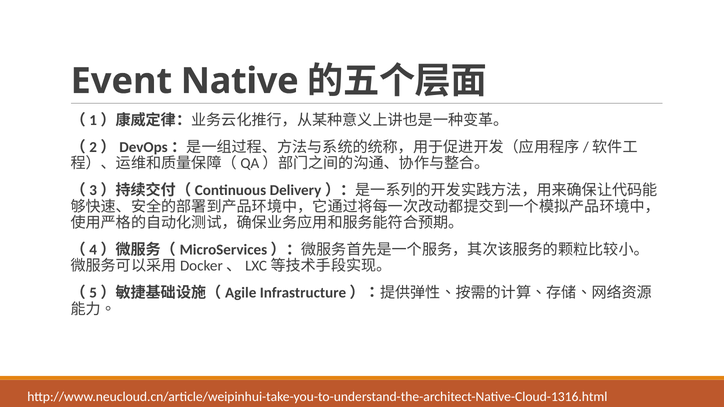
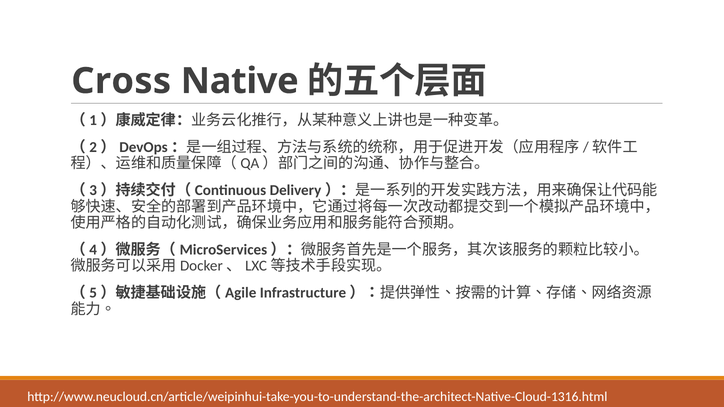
Event: Event -> Cross (121, 81)
